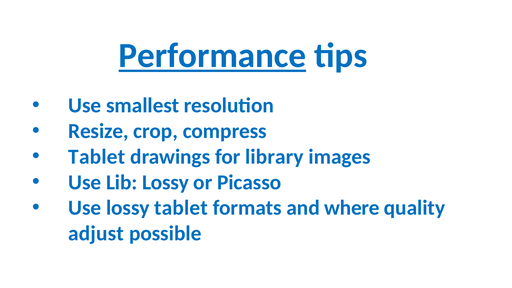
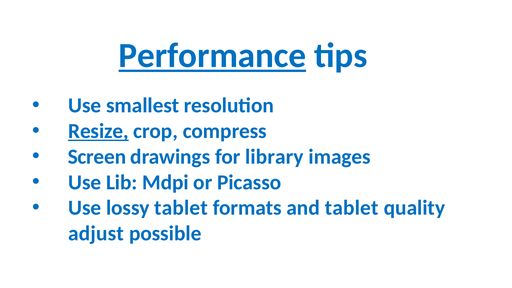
Resize underline: none -> present (98, 131)
Tablet: Tablet -> Screen (97, 157)
Lib Lossy: Lossy -> Mdpi (165, 182)
and where: where -> tablet (352, 208)
